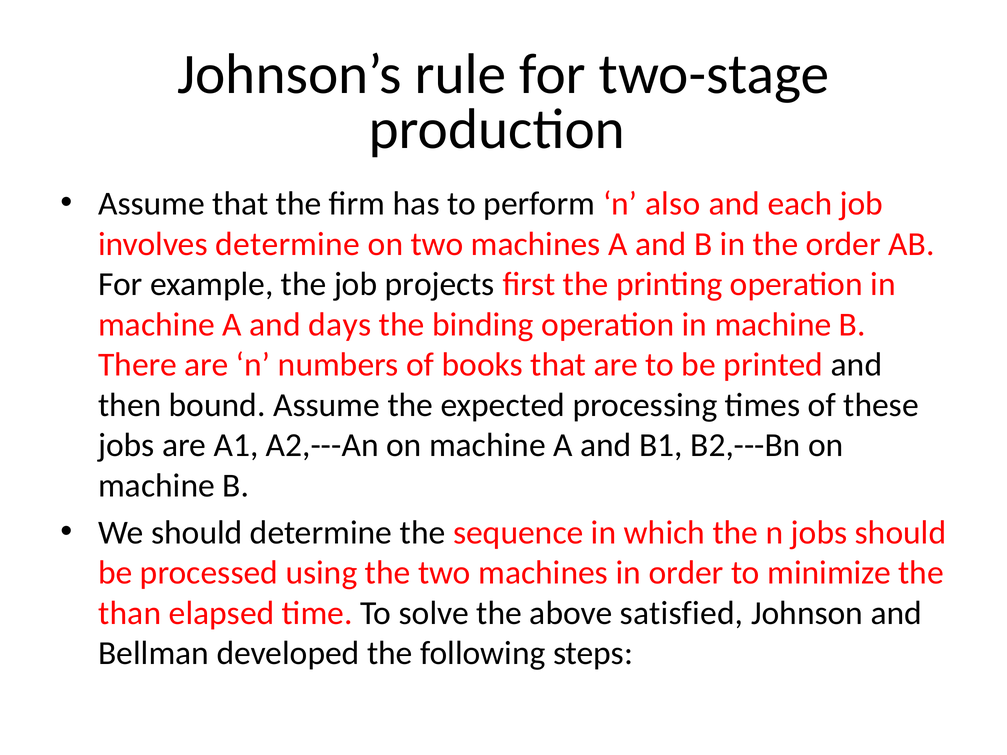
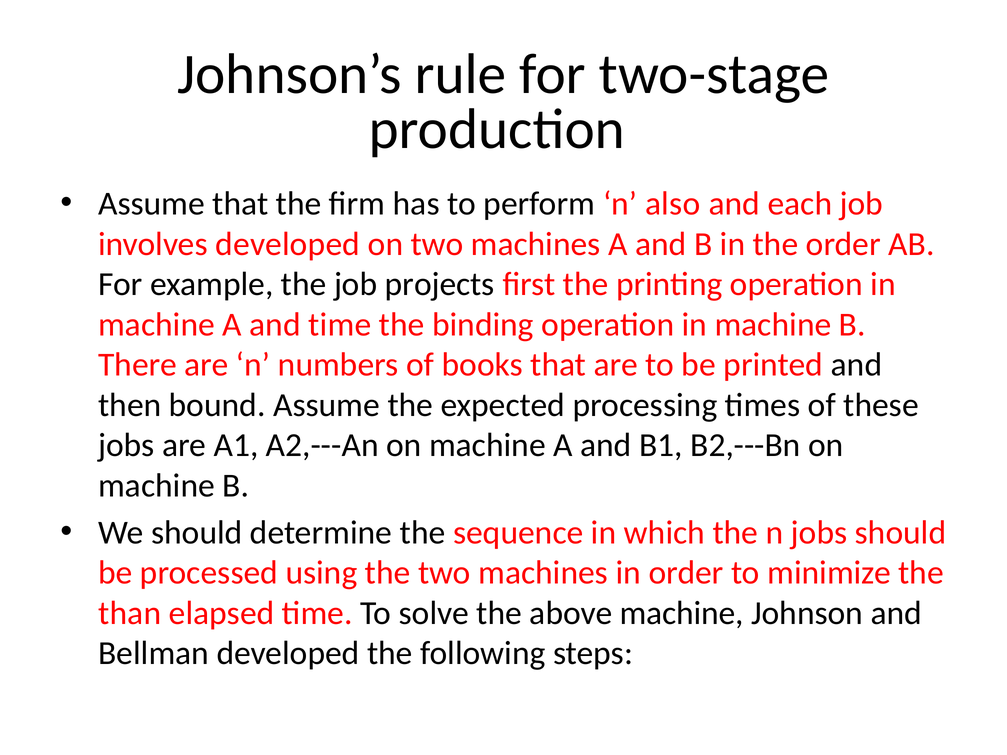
involves determine: determine -> developed (288, 244)
and days: days -> time (340, 325)
above satisfied: satisfied -> machine (682, 613)
